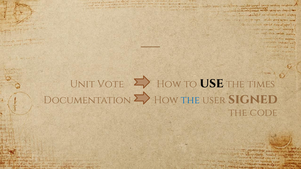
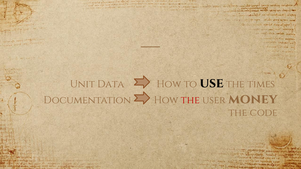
Vote: Vote -> Data (111, 84)
the colour: blue -> red (190, 100)
signed: signed -> money (253, 99)
